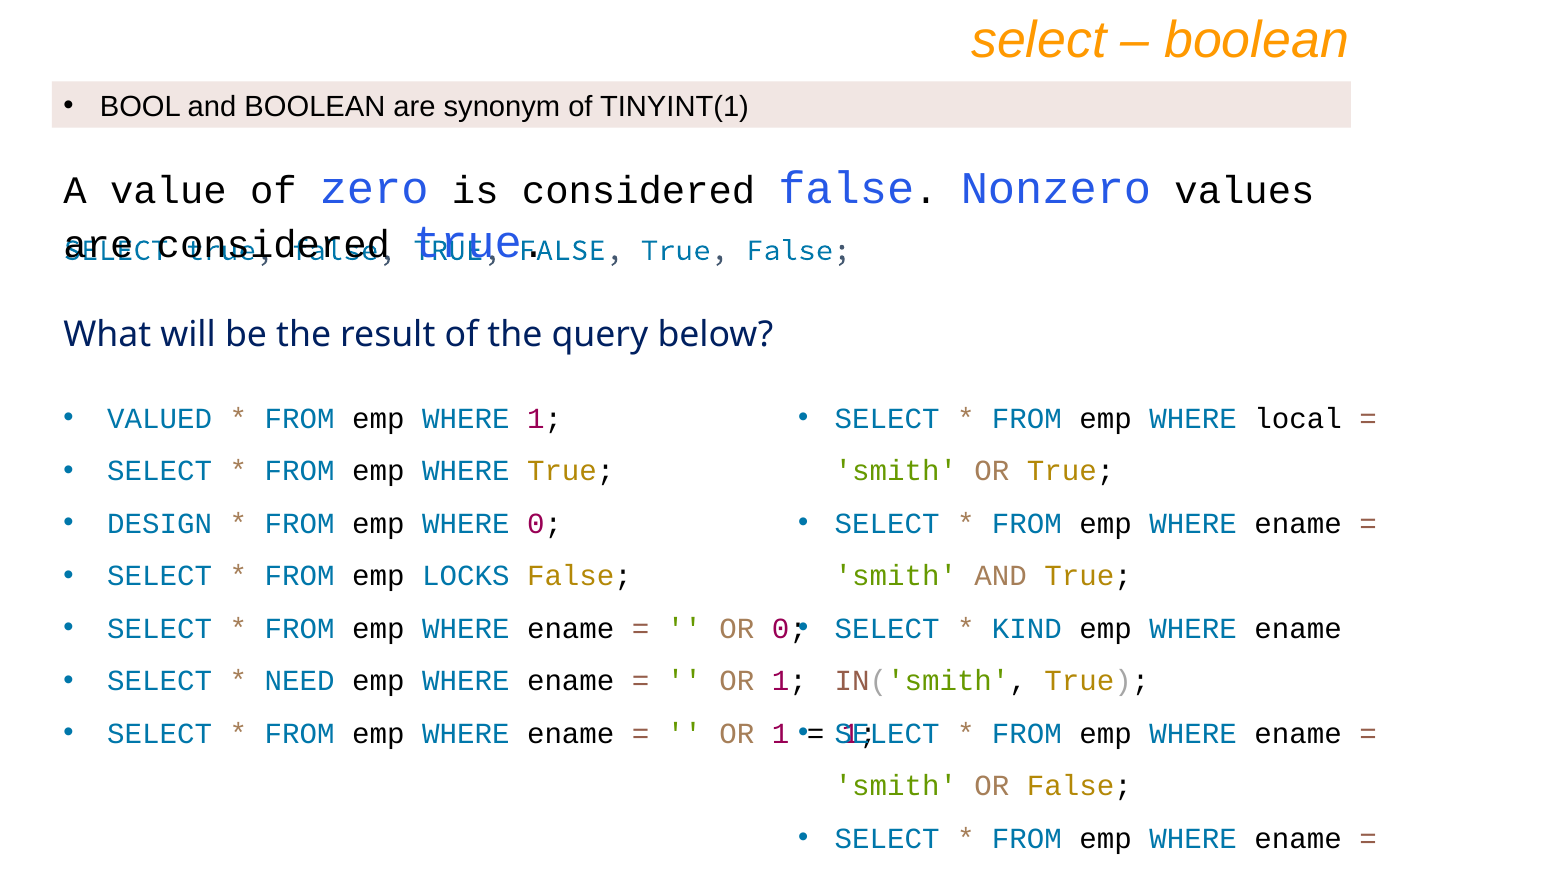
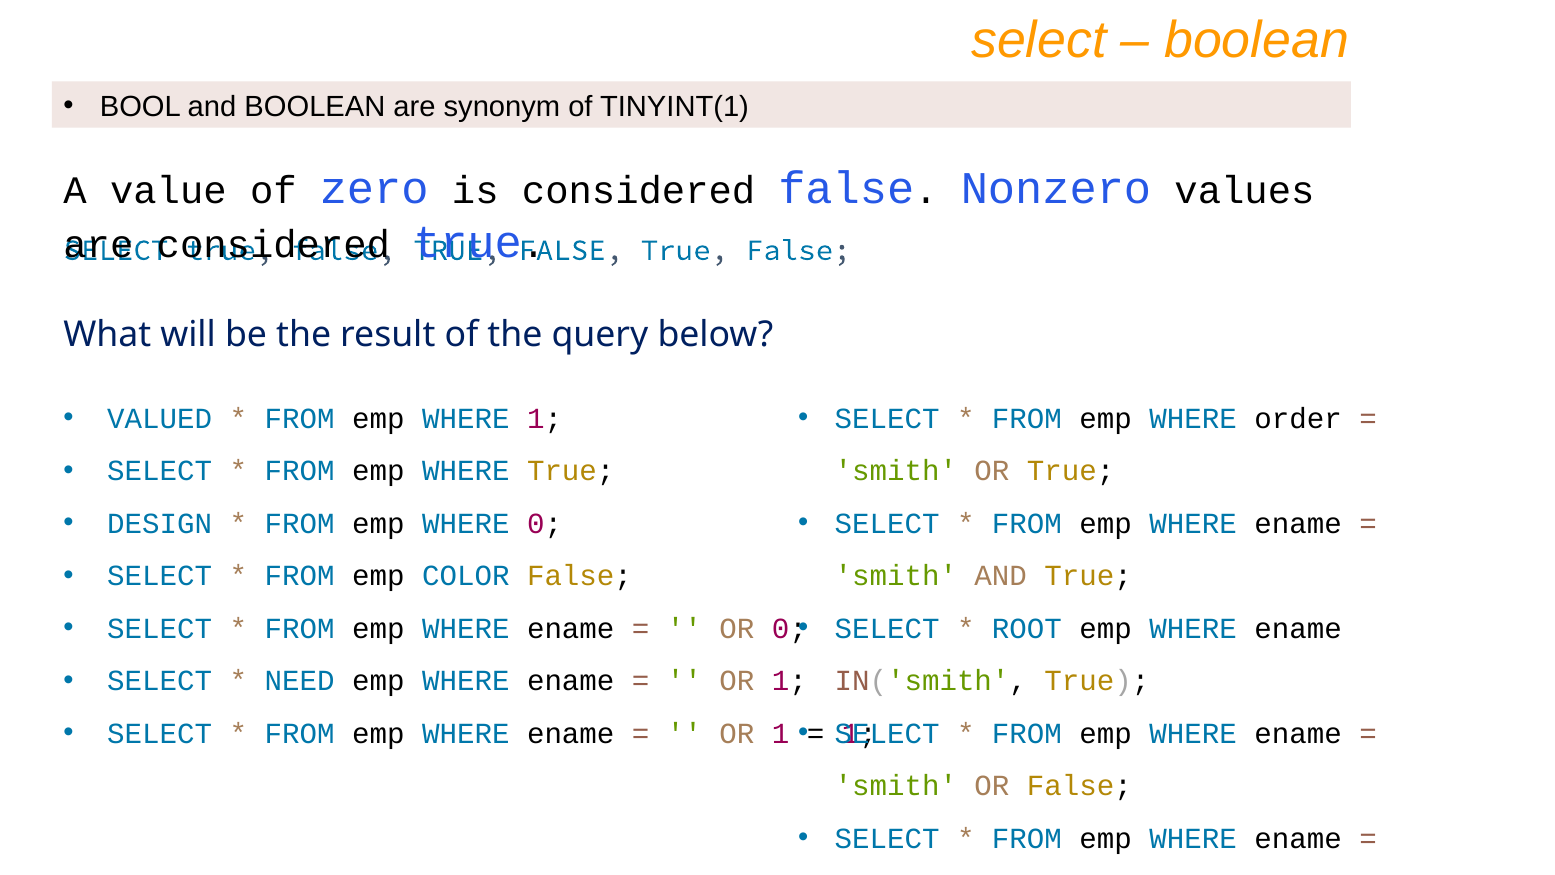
local: local -> order (1298, 418)
LOCKS: LOCKS -> COLOR (466, 576)
KIND: KIND -> ROOT (1027, 628)
